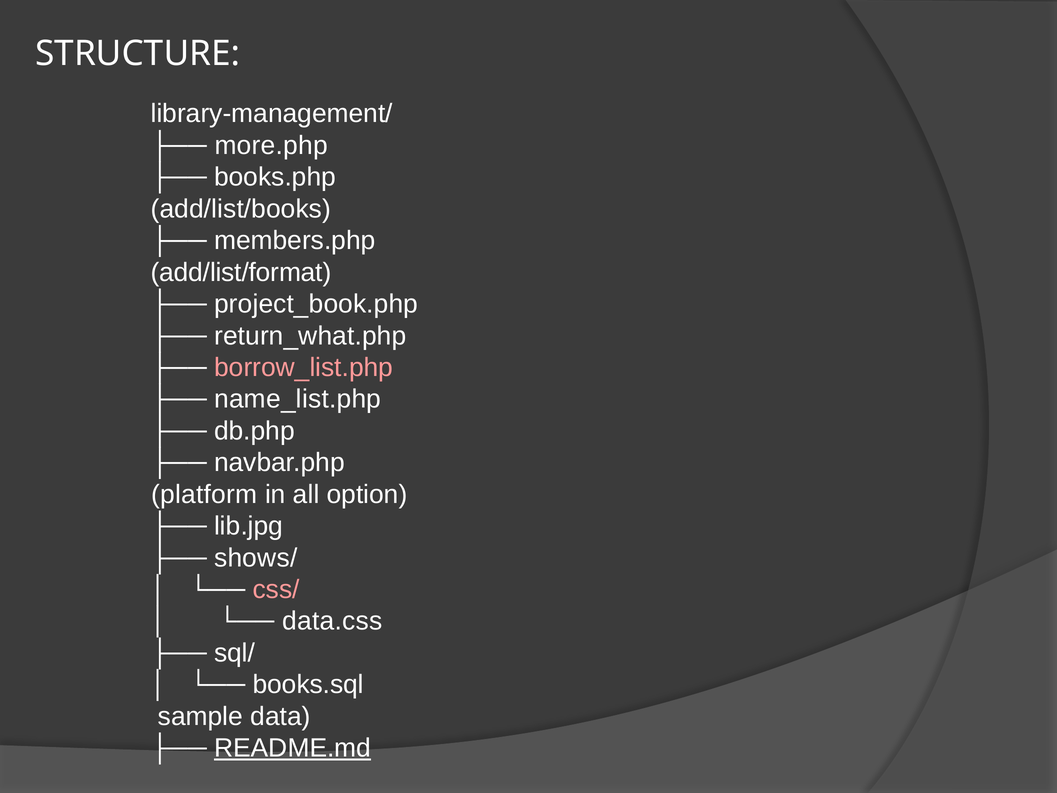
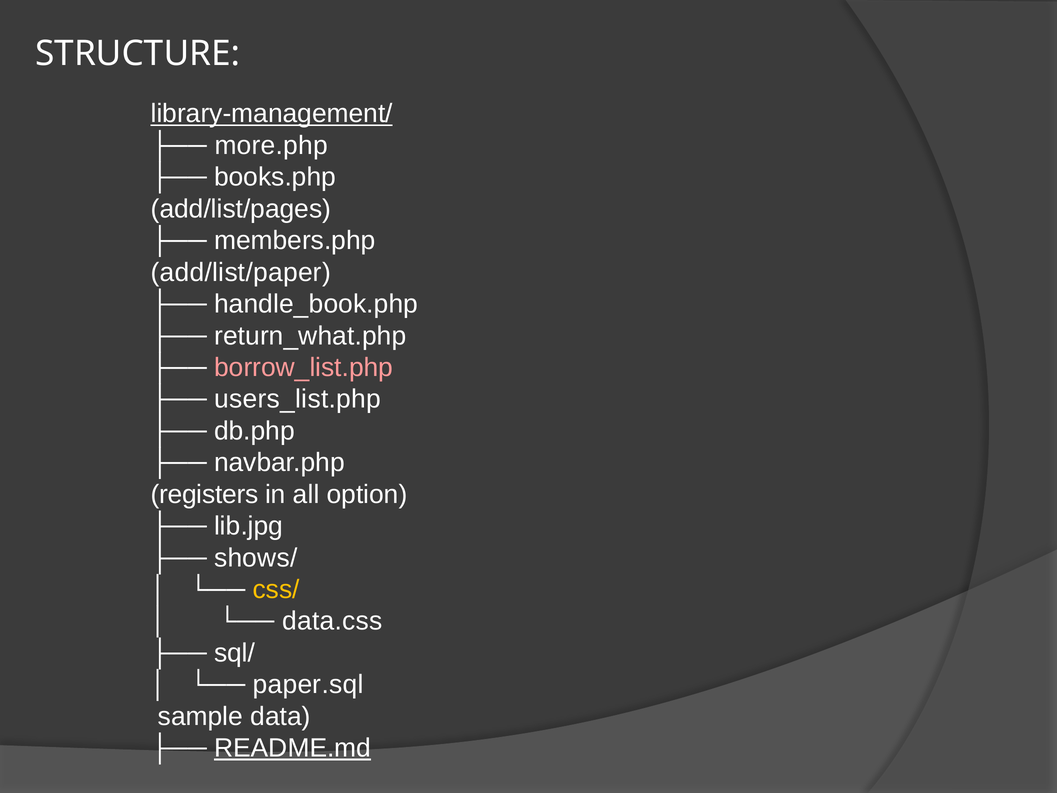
library-management/ underline: none -> present (272, 114)
add/list/books: add/list/books -> add/list/pages (241, 209)
add/list/format: add/list/format -> add/list/paper (241, 272)
project_book.php: project_book.php -> handle_book.php (316, 304)
name_list.php: name_list.php -> users_list.php (298, 399)
platform: platform -> registers (204, 494)
css/ colour: pink -> yellow (276, 589)
books.sql: books.sql -> paper.sql (308, 684)
